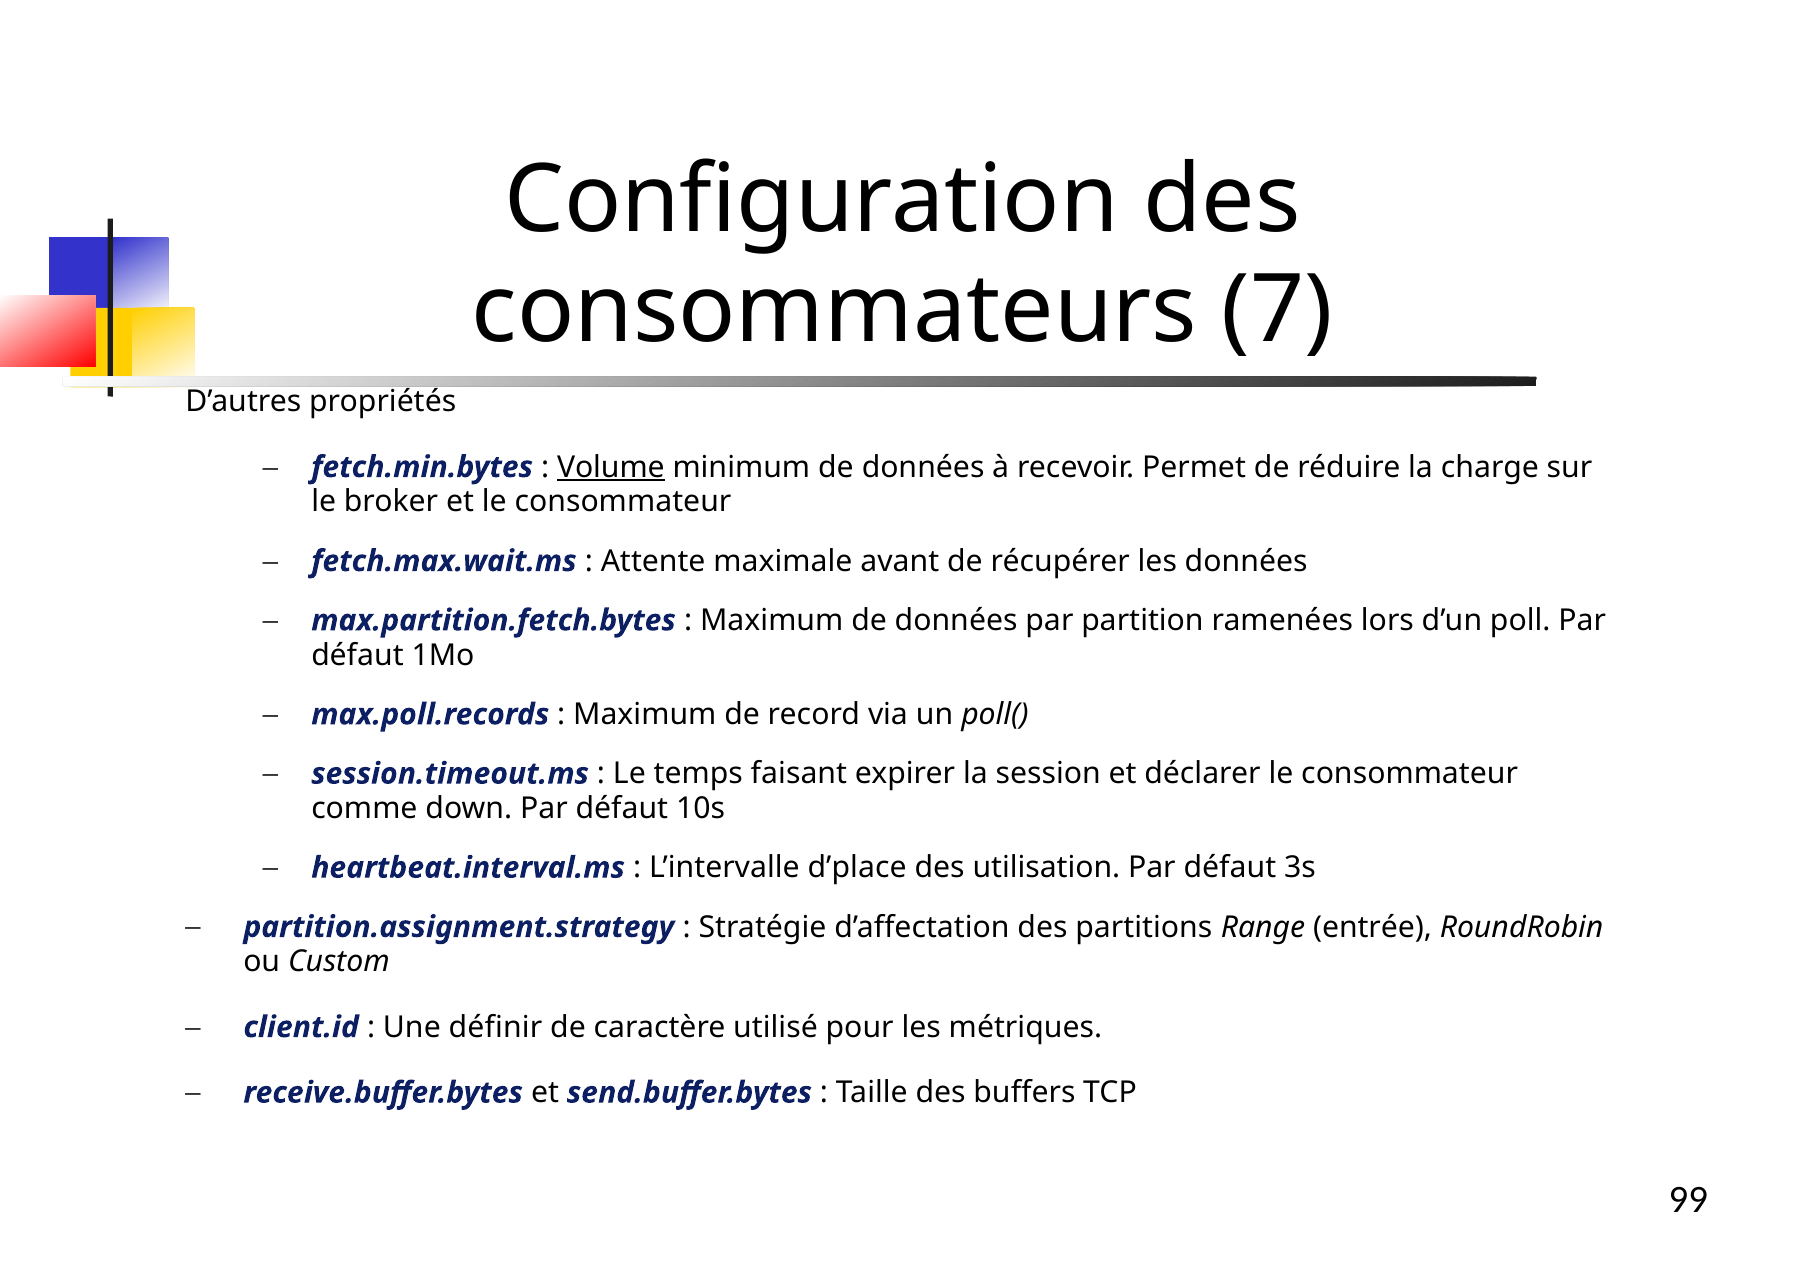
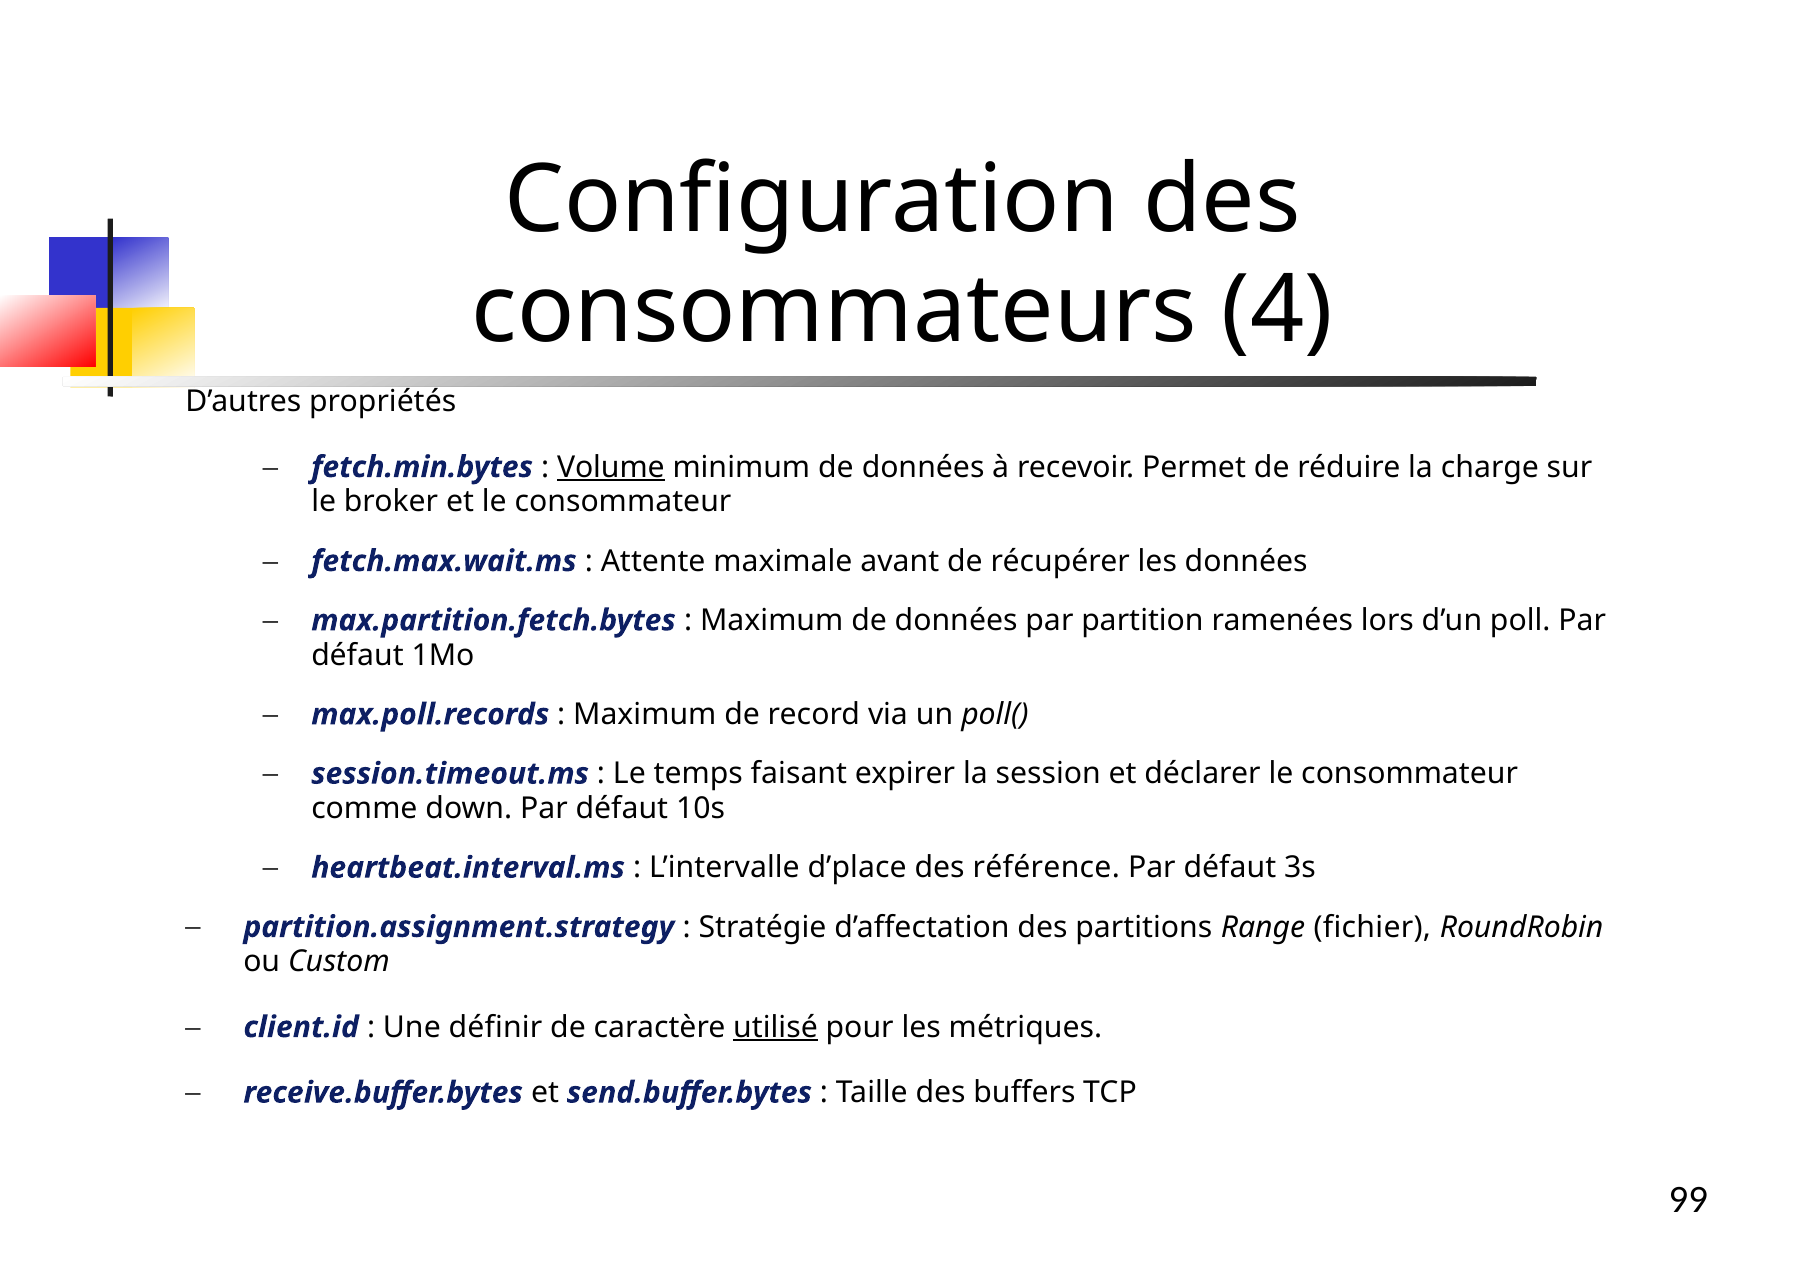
7: 7 -> 4 (1277, 310)
utilisation: utilisation -> référence (1046, 868)
entrée: entrée -> fichier (1372, 927)
utilisé underline: none -> present (776, 1027)
